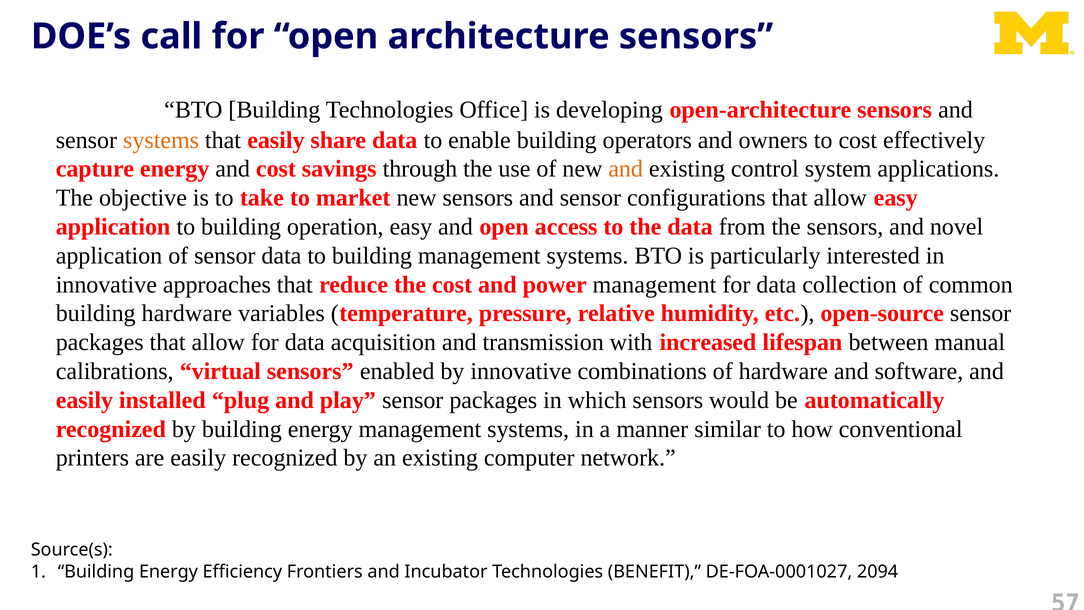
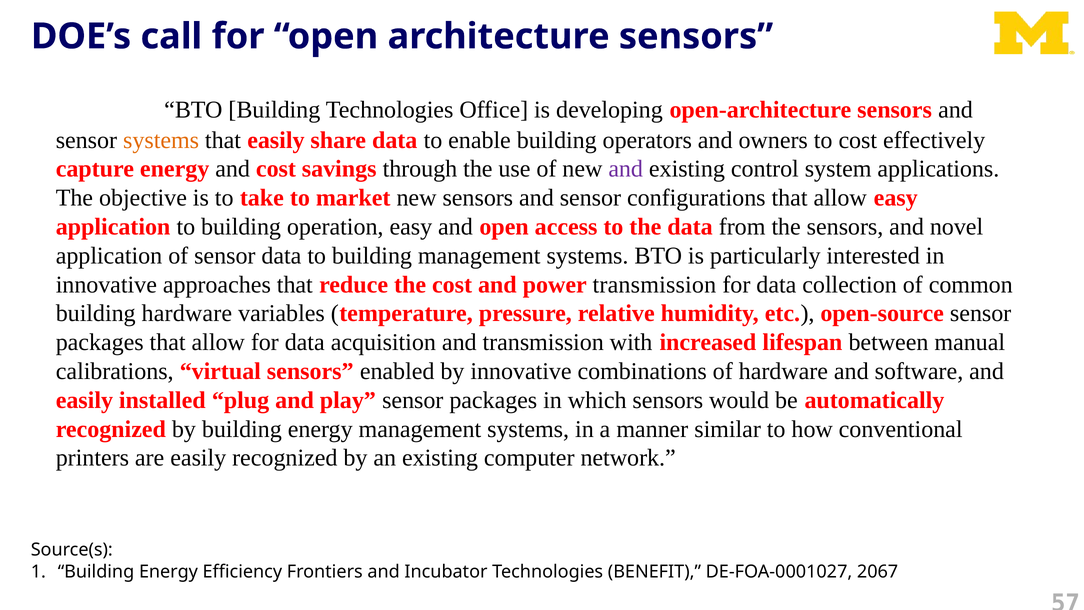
and colour: orange -> purple (626, 169)
power management: management -> transmission (654, 284)
2094: 2094 -> 2067 (878, 571)
